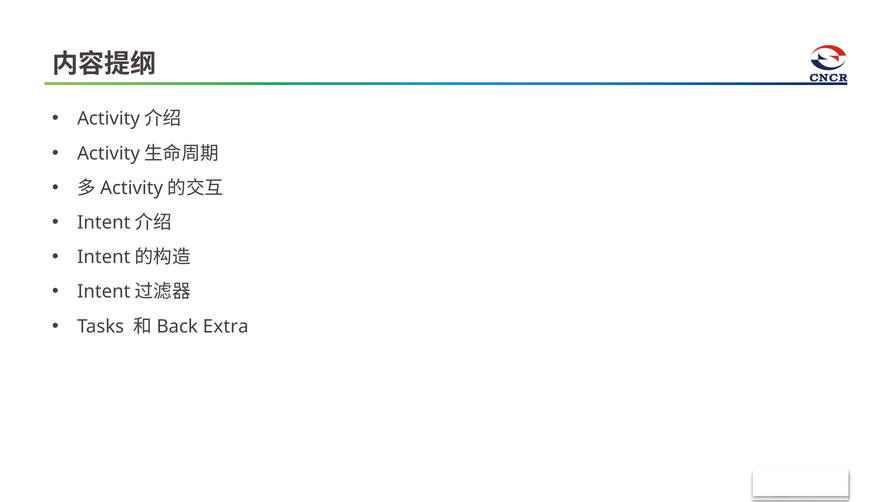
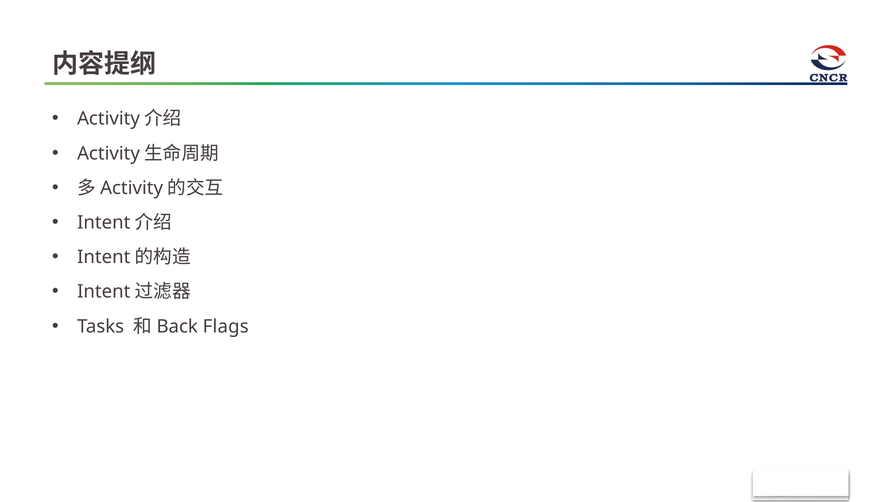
Extra: Extra -> Flags (226, 326)
